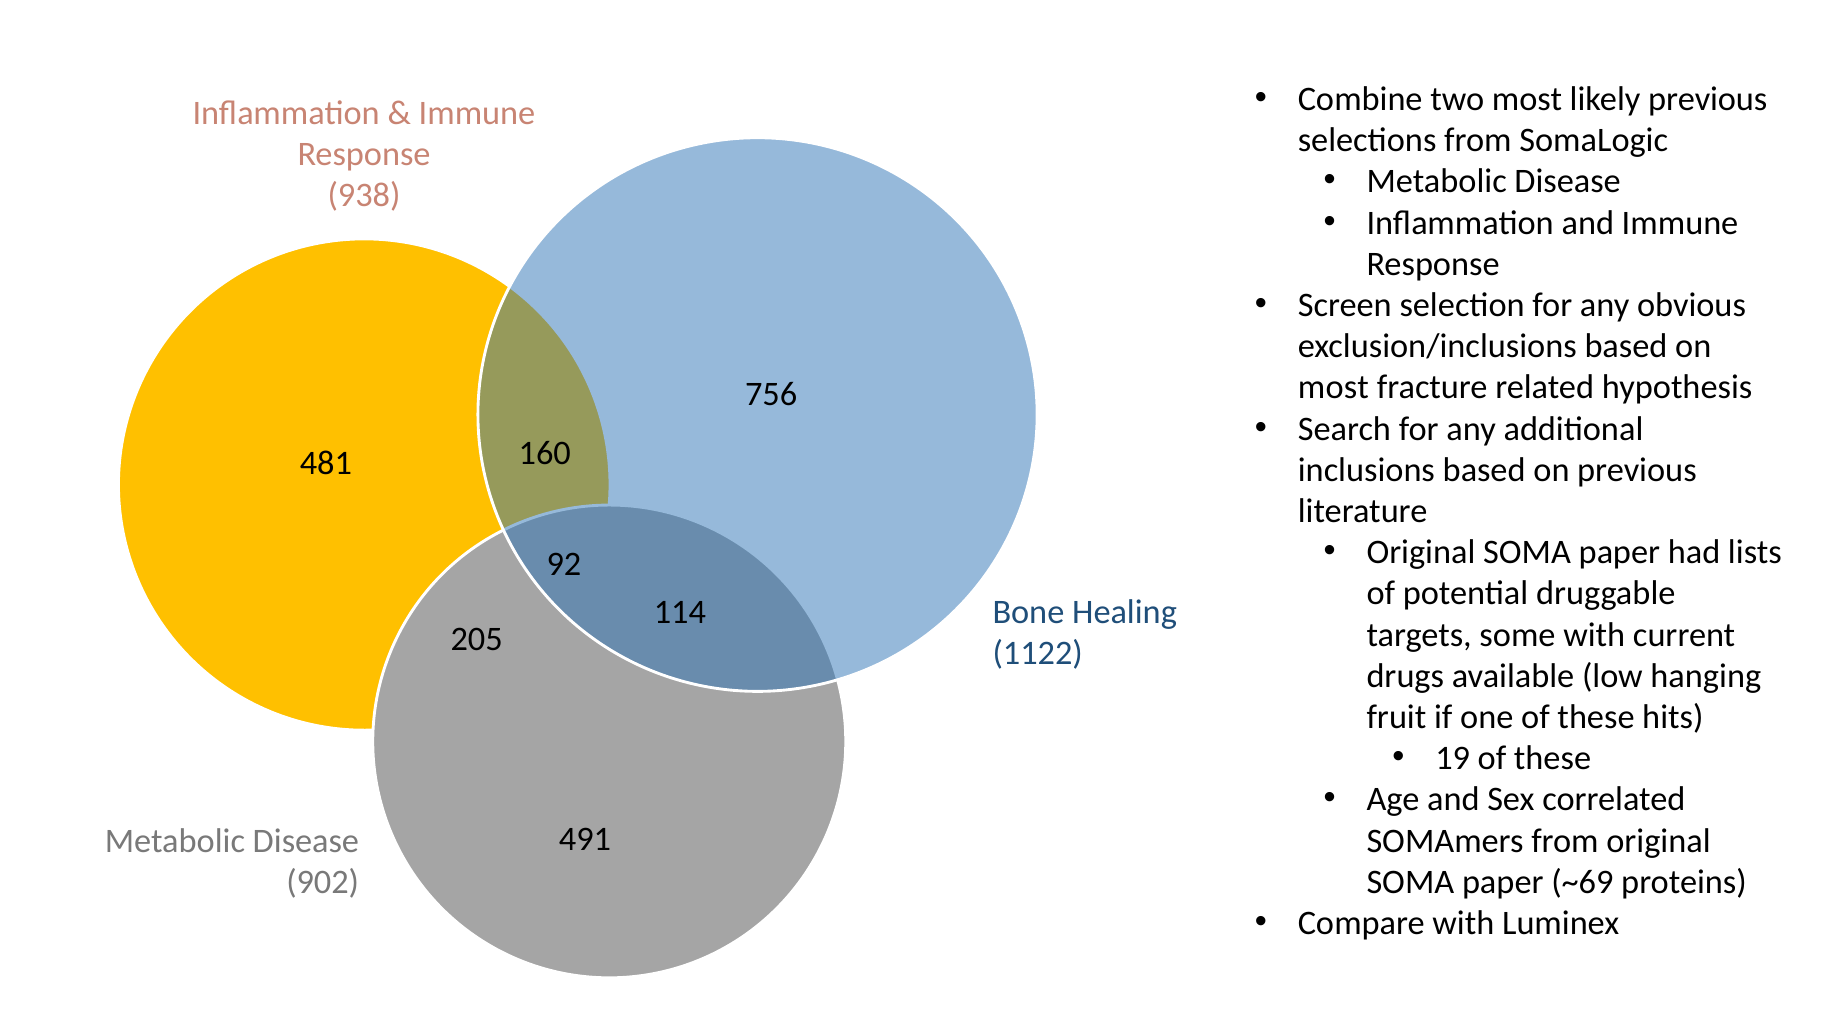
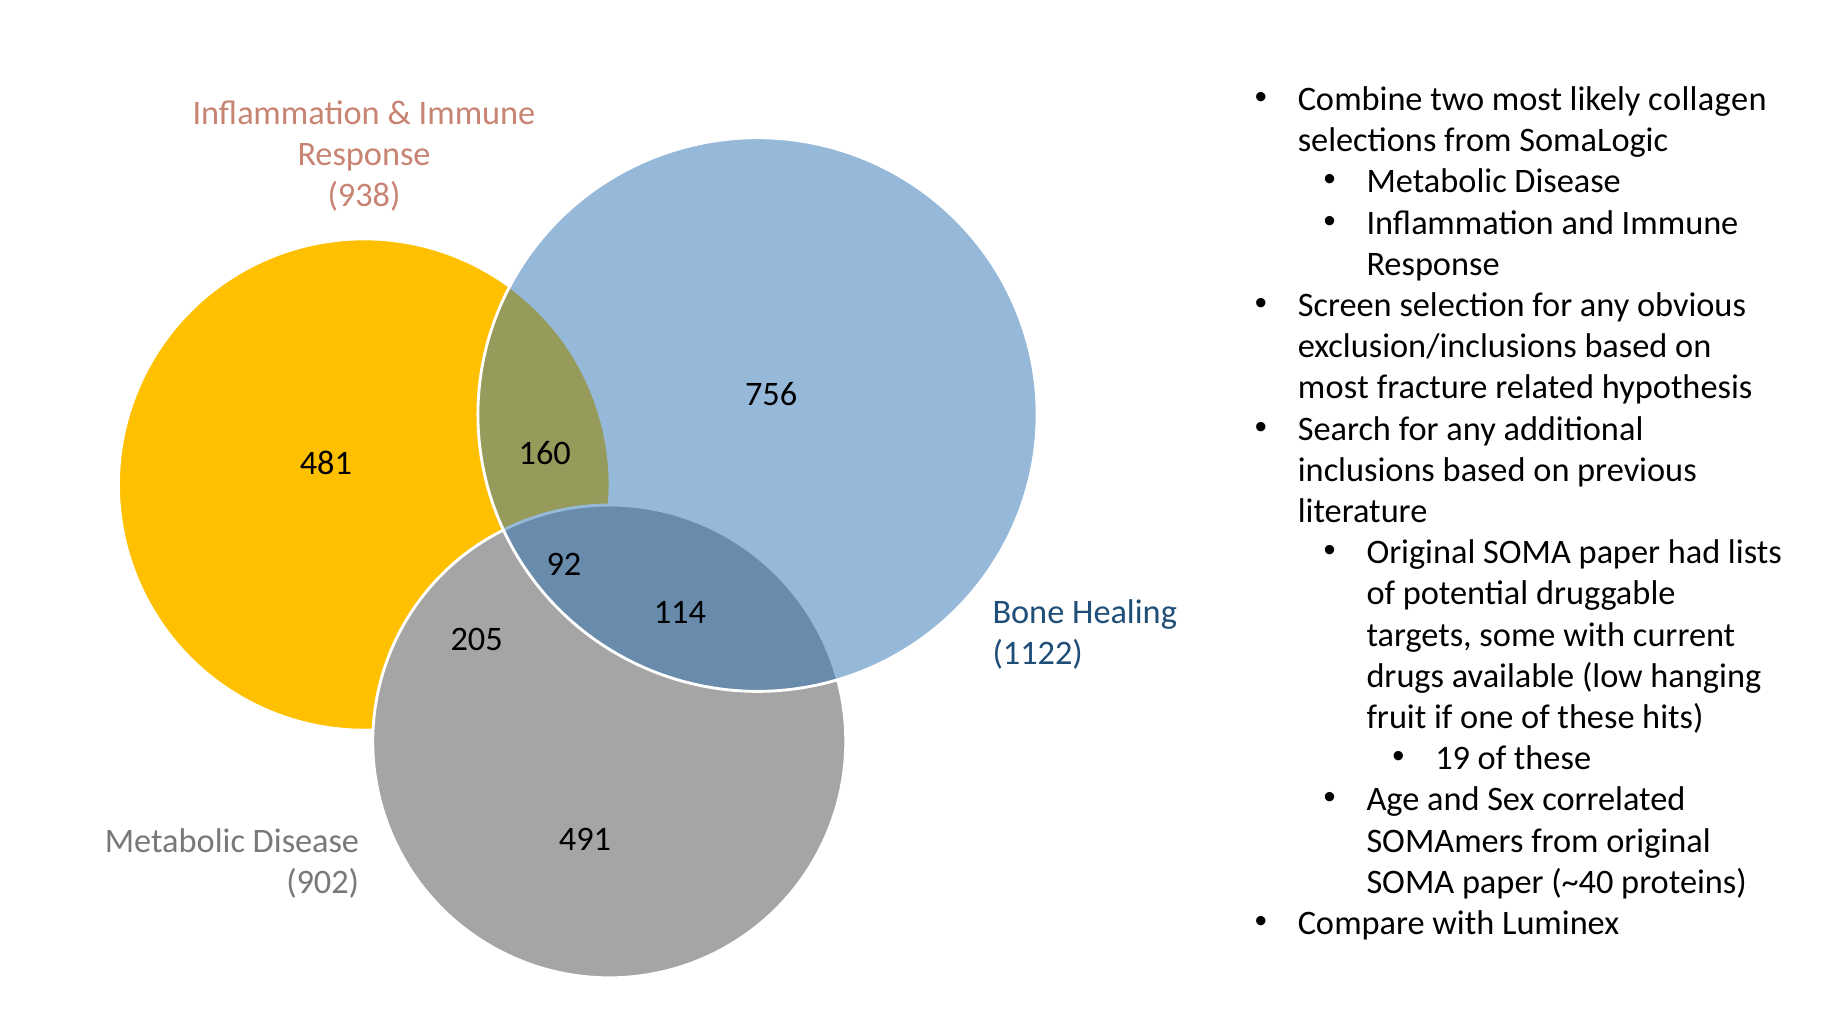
likely previous: previous -> collagen (1707, 99)
~69: ~69 -> ~40 (1582, 882)
